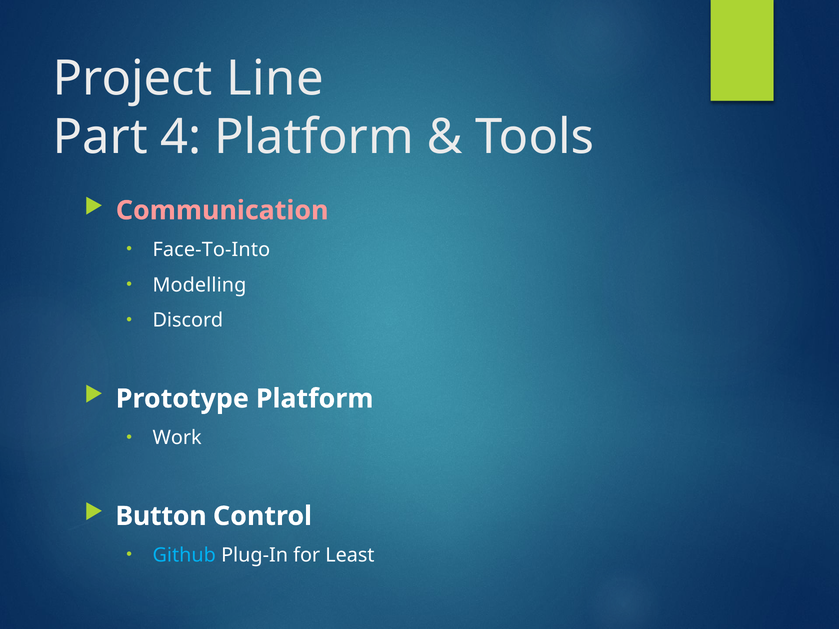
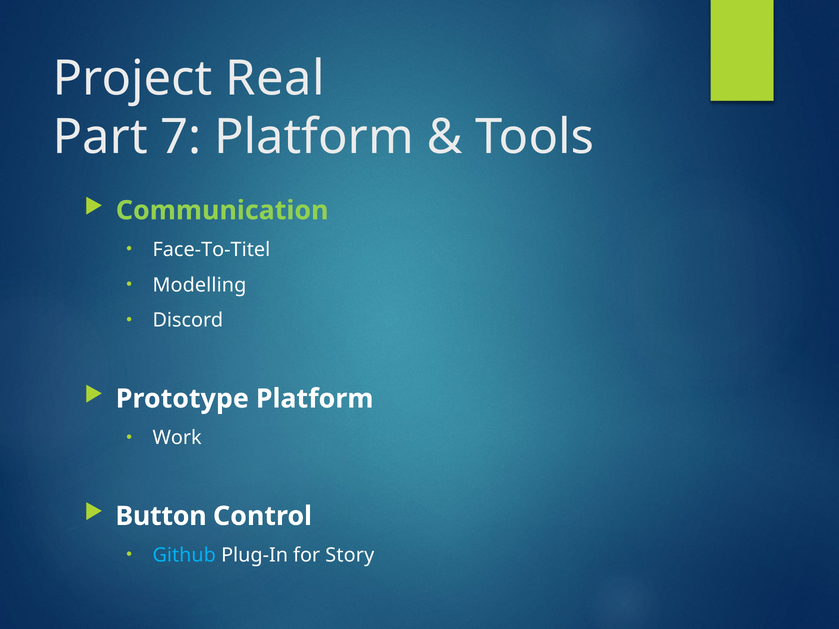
Line: Line -> Real (275, 79)
4: 4 -> 7 (181, 137)
Communication colour: pink -> light green (222, 211)
Face-To-Into: Face-To-Into -> Face-To-Titel (211, 250)
Least: Least -> Story (350, 555)
